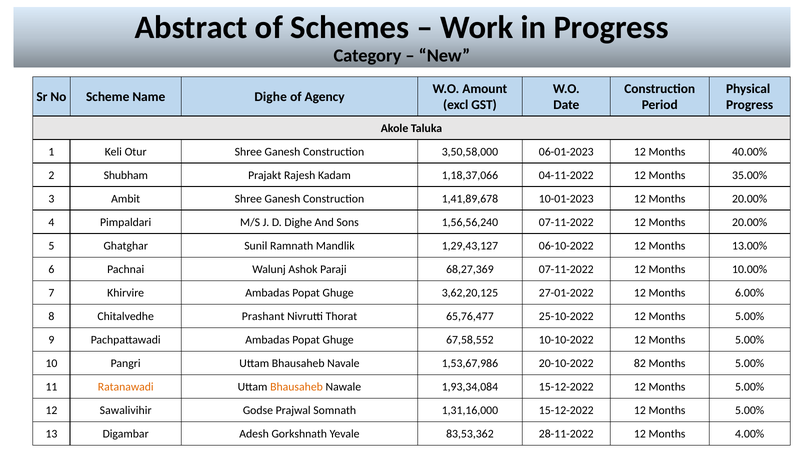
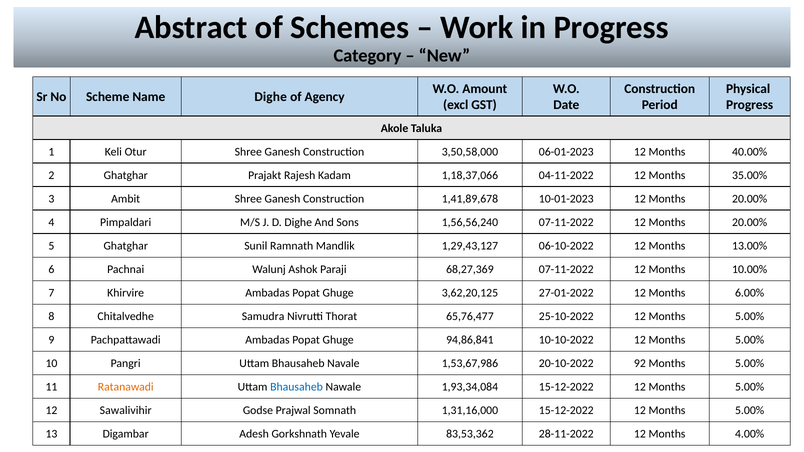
2 Shubham: Shubham -> Ghatghar (126, 175)
Prashant: Prashant -> Samudra (263, 317)
67,58,552: 67,58,552 -> 94,86,841 (470, 340)
82: 82 -> 92 (640, 364)
Bhausaheb colour: orange -> blue (297, 387)
